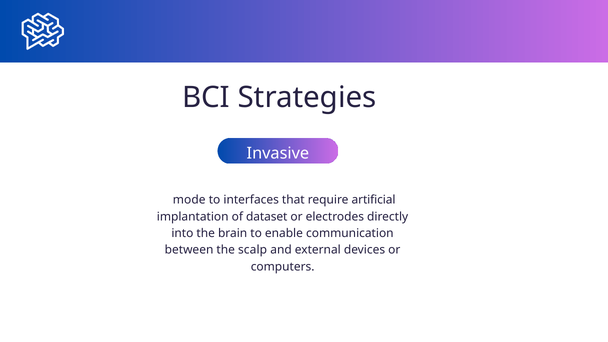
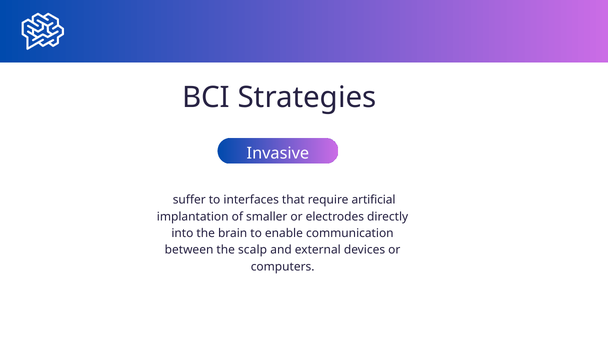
mode: mode -> suffer (189, 200)
dataset: dataset -> smaller (267, 217)
